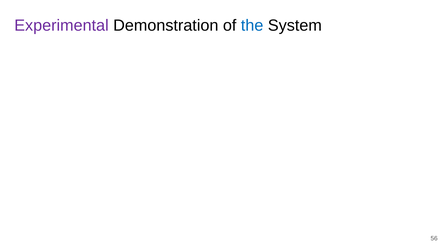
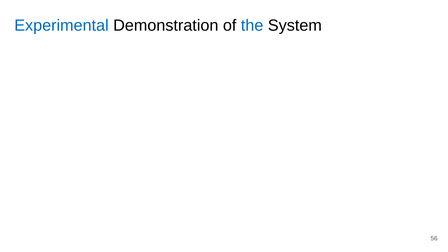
Experimental colour: purple -> blue (62, 25)
